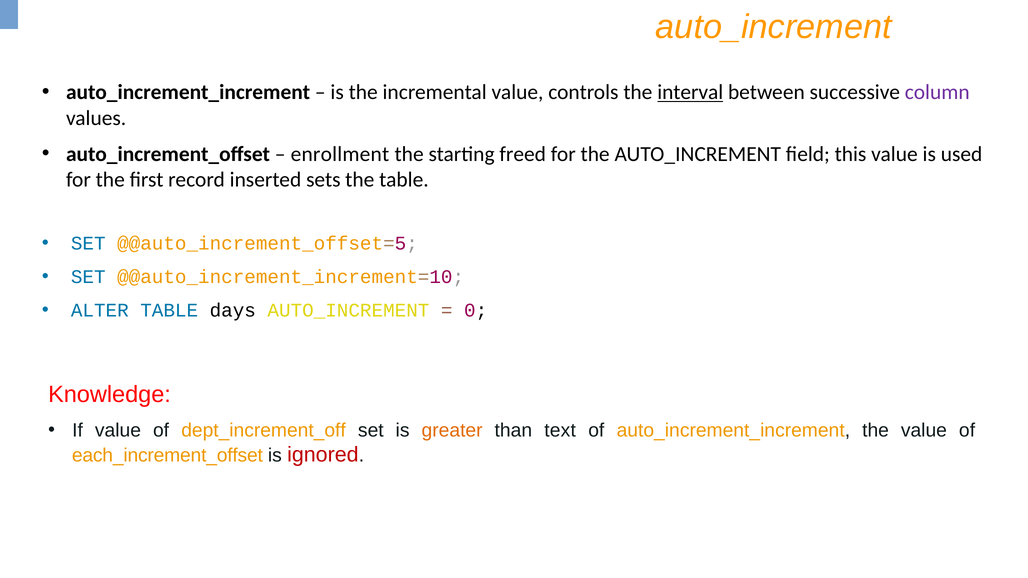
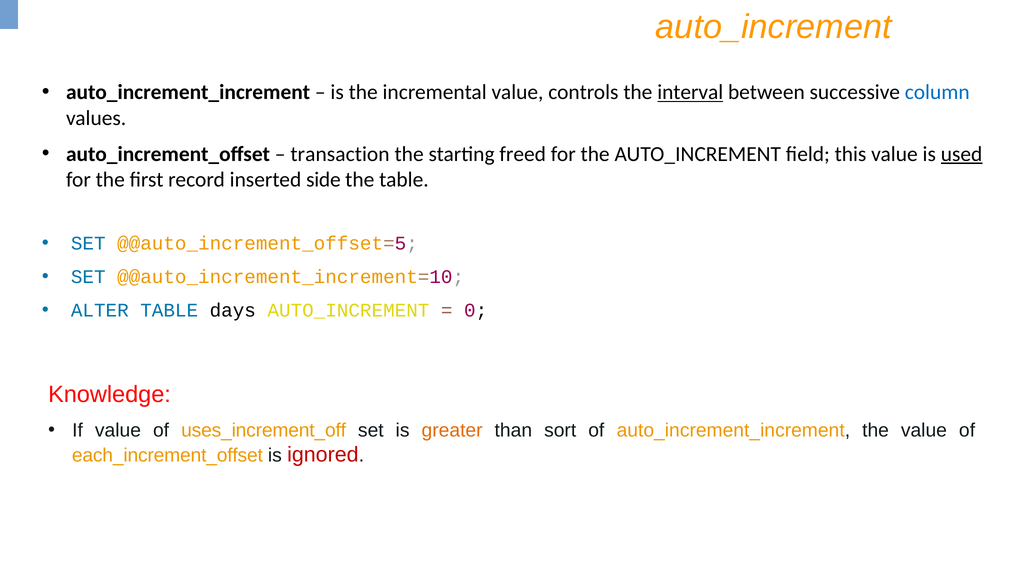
column colour: purple -> blue (937, 92)
enrollment: enrollment -> transaction (340, 154)
used underline: none -> present (962, 154)
sets: sets -> side (323, 180)
dept_increment_off: dept_increment_off -> uses_increment_off (264, 430)
text: text -> sort (560, 430)
